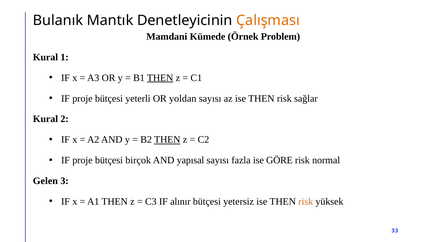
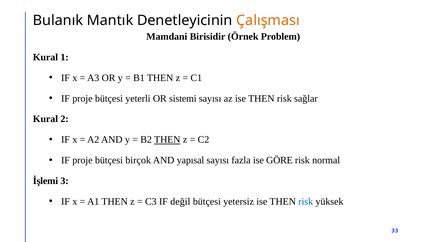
Kümede: Kümede -> Birisidir (208, 37)
THEN underline: present -> none (160, 78)
yoldan: yoldan -> sistemi (183, 99)
Gelen: Gelen -> İşlemi (45, 181)
alınır: alınır -> değil (180, 202)
risk colour: orange -> blue (306, 202)
